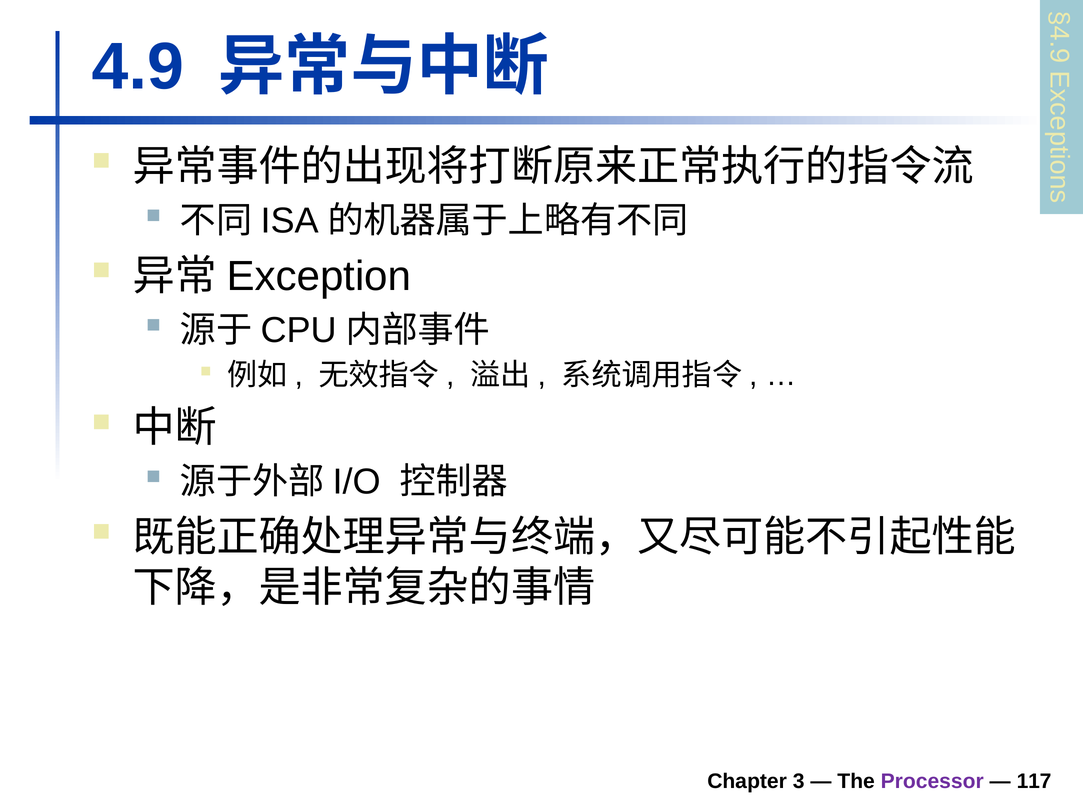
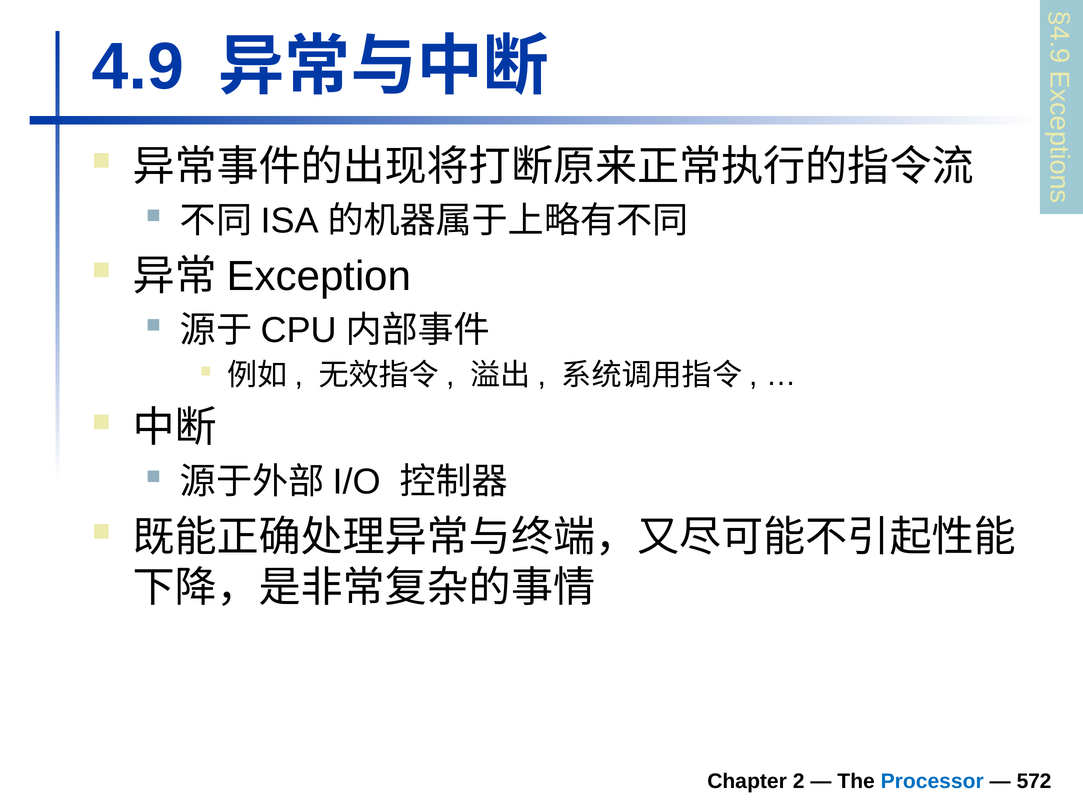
3: 3 -> 2 (799, 782)
Processor colour: purple -> blue (932, 782)
117: 117 -> 572 (1034, 782)
